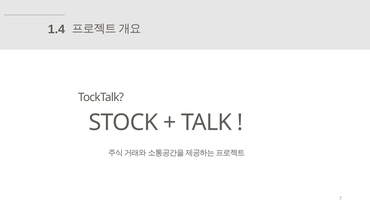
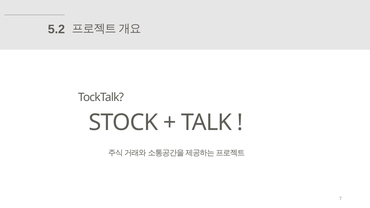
1.4: 1.4 -> 5.2 (56, 29)
